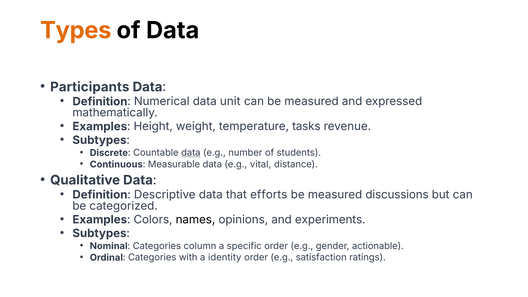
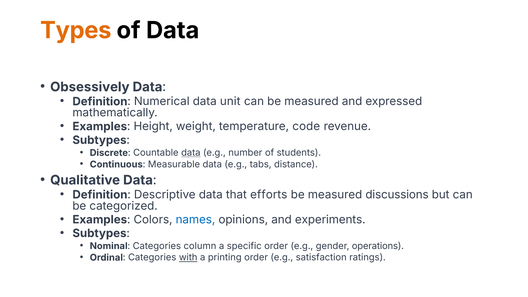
Participants: Participants -> Obsessively (90, 87)
tasks: tasks -> code (306, 126)
vital: vital -> tabs (261, 164)
names colour: black -> blue (195, 220)
actionable: actionable -> operations (378, 246)
with underline: none -> present (188, 258)
identity: identity -> printing (225, 258)
